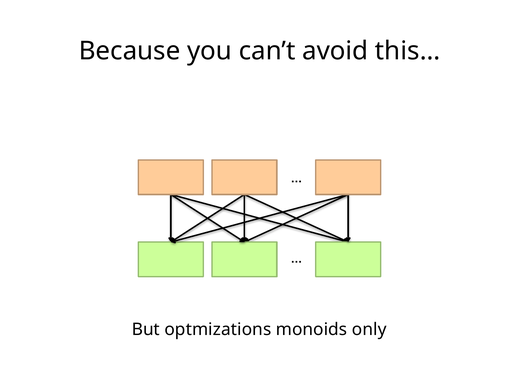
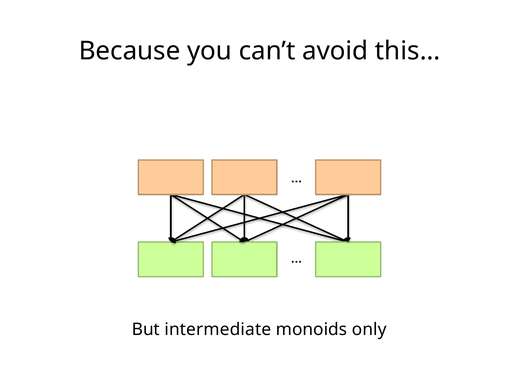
optmizations: optmizations -> intermediate (218, 330)
